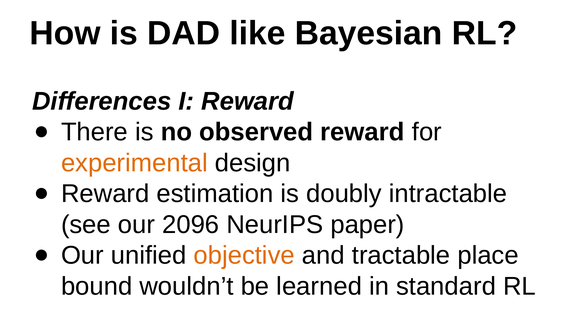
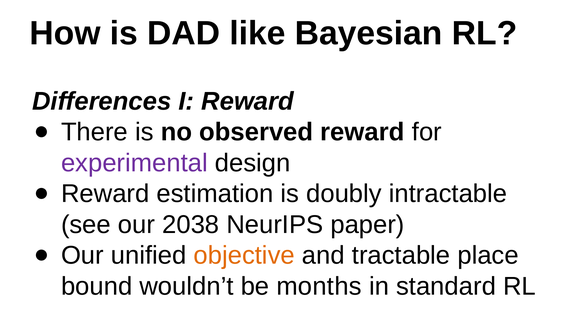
experimental colour: orange -> purple (134, 163)
2096: 2096 -> 2038 (191, 224)
learned: learned -> months (319, 286)
